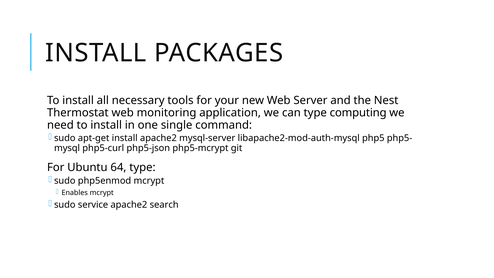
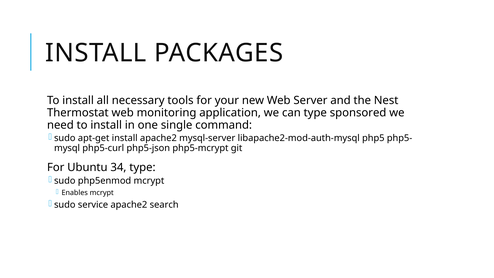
computing: computing -> sponsored (358, 113)
64: 64 -> 34 (118, 167)
